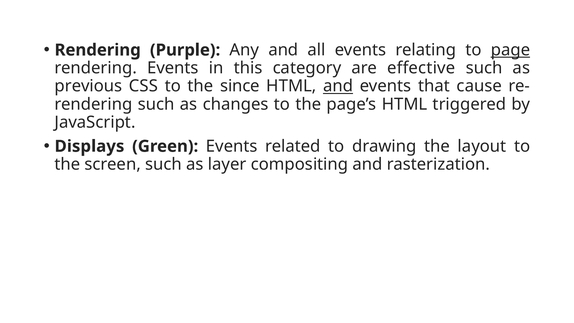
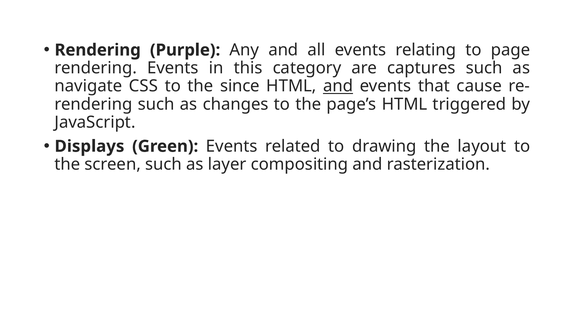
page underline: present -> none (510, 50)
effective: effective -> captures (421, 68)
previous: previous -> navigate (88, 86)
